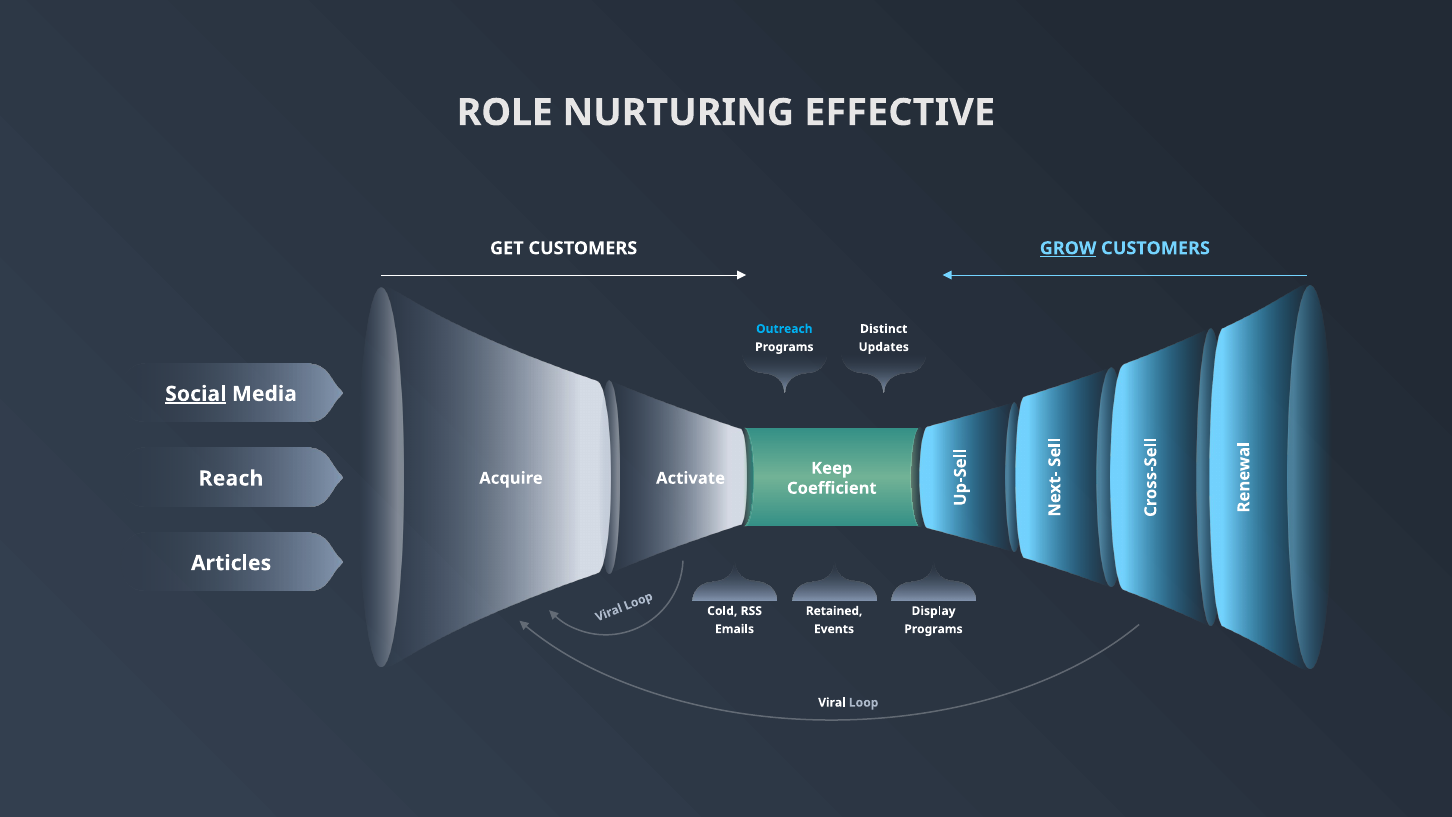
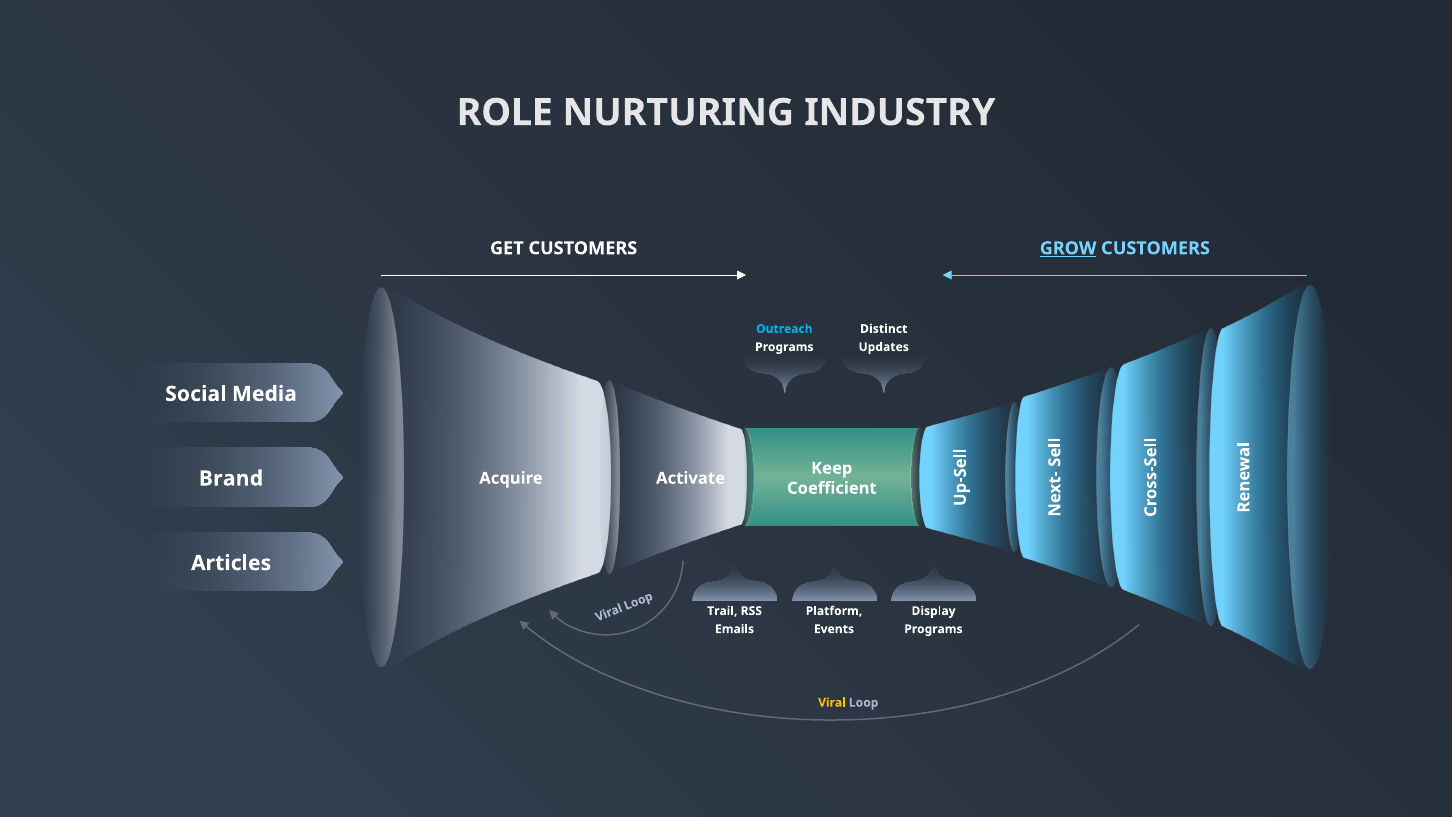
EFFECTIVE: EFFECTIVE -> INDUSTRY (900, 113)
Social underline: present -> none (196, 394)
Reach: Reach -> Brand (231, 478)
Cold: Cold -> Trail (722, 611)
Retained: Retained -> Platform (834, 611)
Viral colour: white -> yellow (832, 702)
